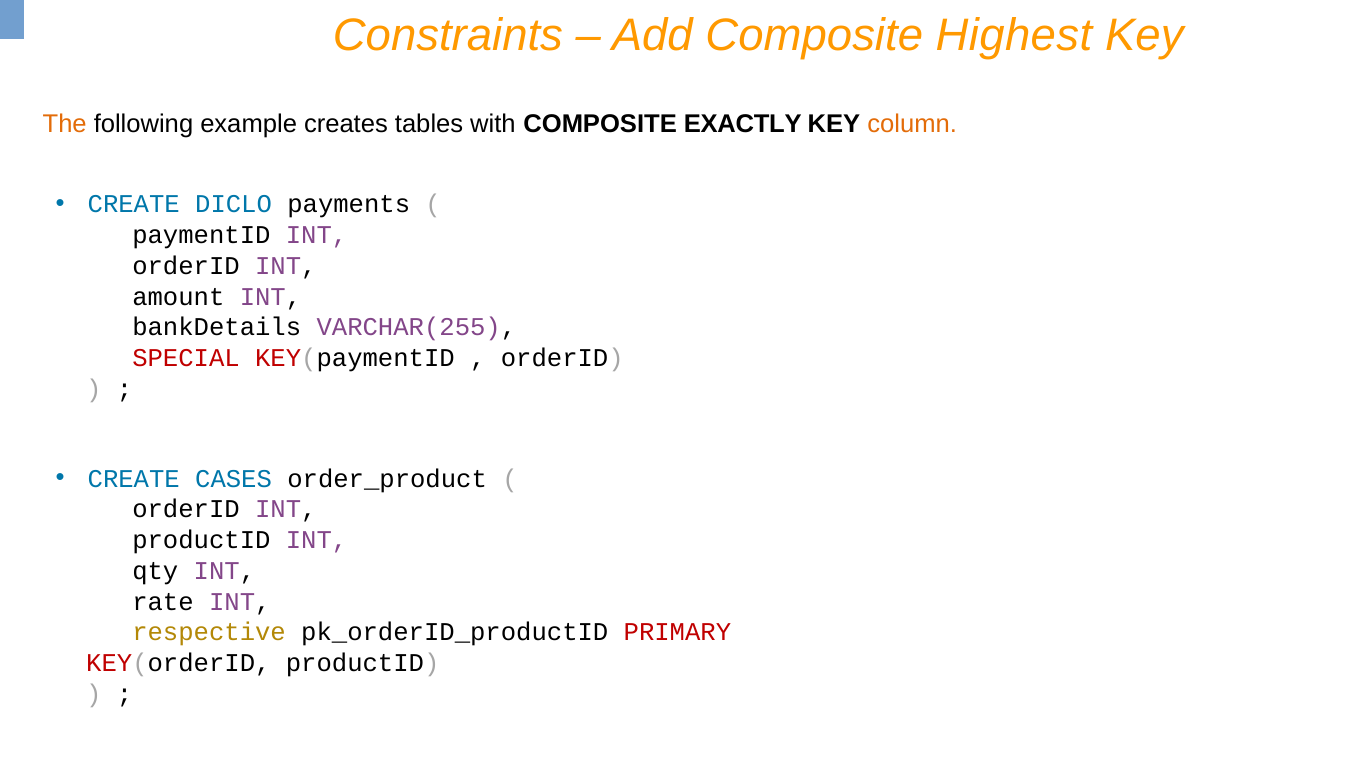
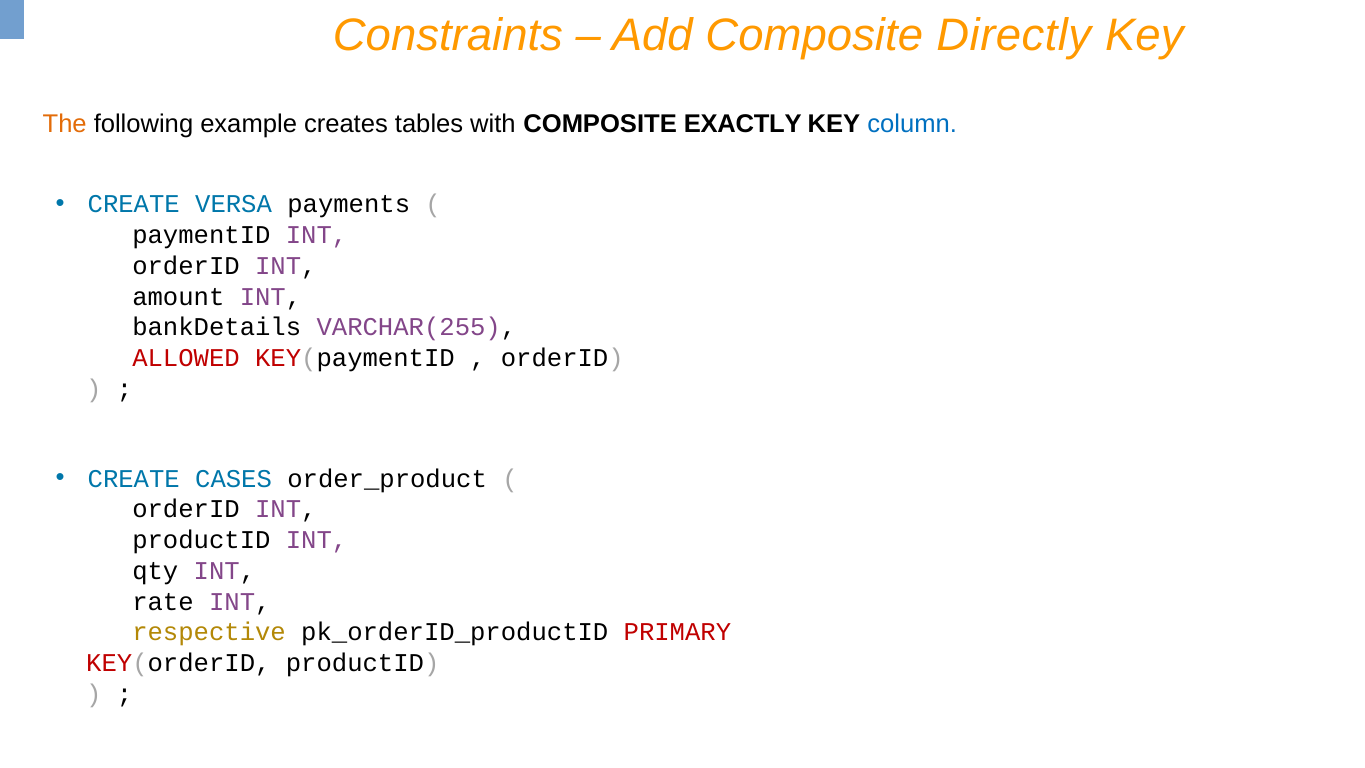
Highest: Highest -> Directly (1014, 36)
column colour: orange -> blue (912, 124)
DICLO: DICLO -> VERSA (234, 204)
SPECIAL: SPECIAL -> ALLOWED (186, 358)
